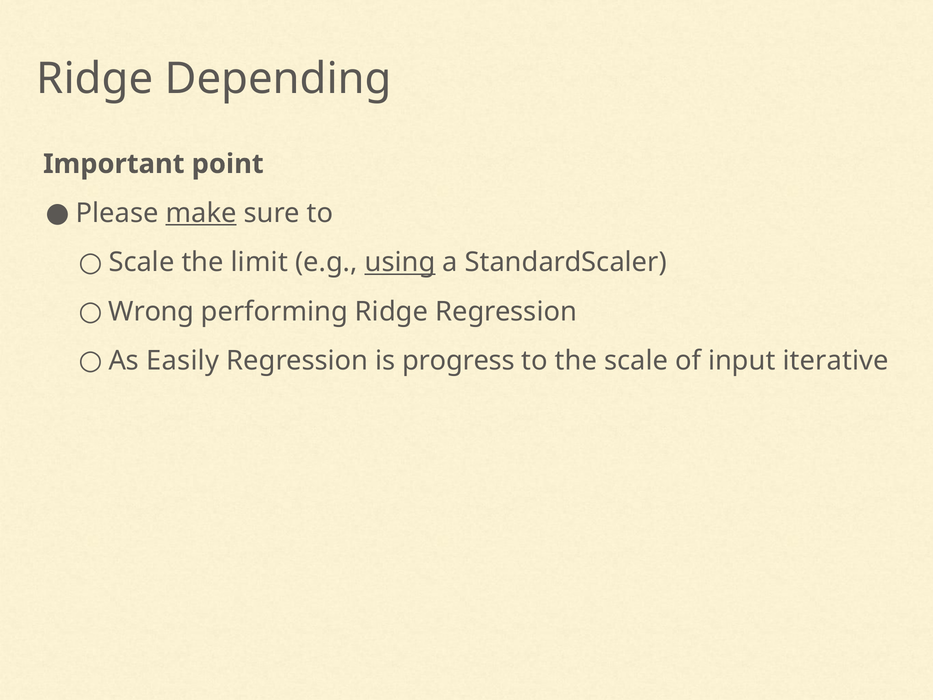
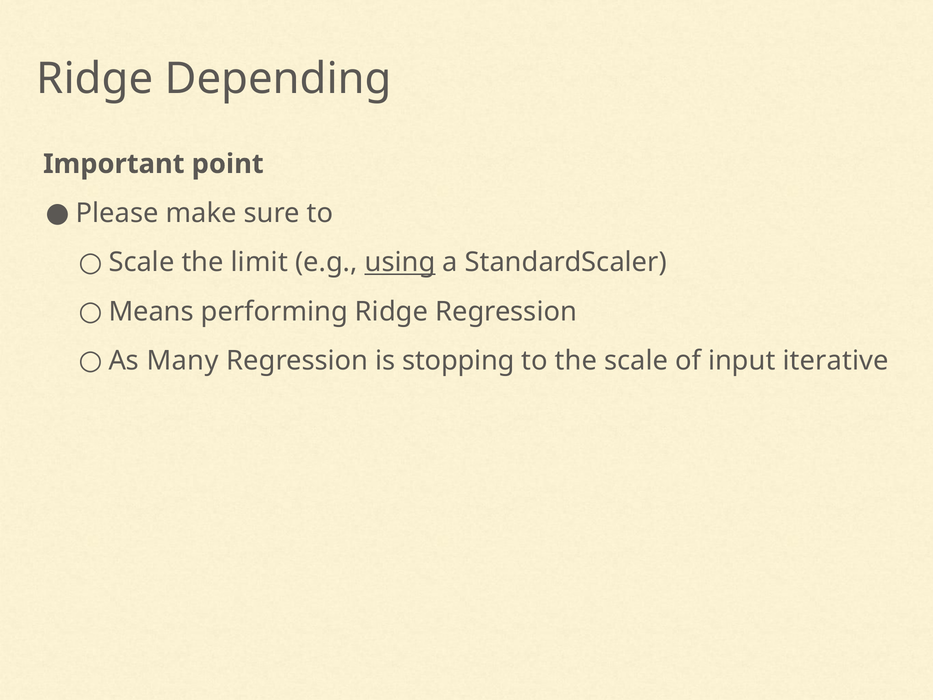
make underline: present -> none (201, 213)
Wrong: Wrong -> Means (151, 311)
Easily: Easily -> Many (183, 361)
progress: progress -> stopping (458, 361)
